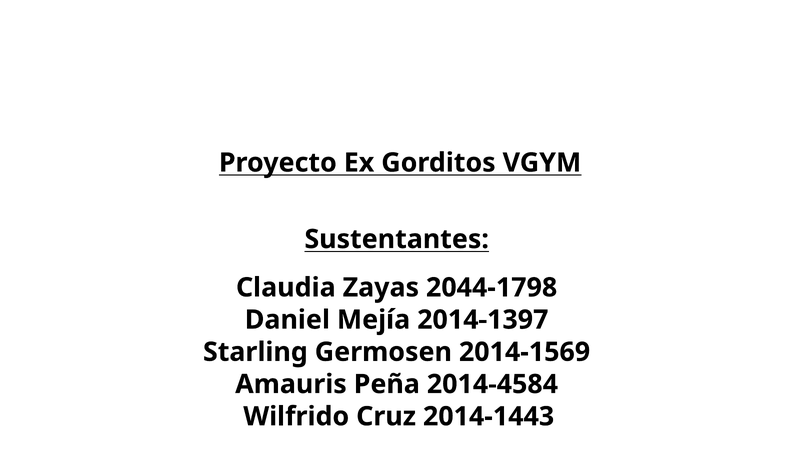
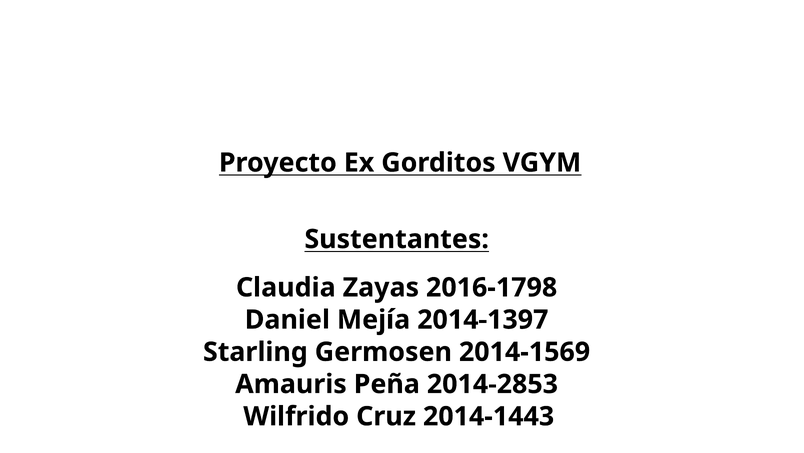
2044-1798: 2044-1798 -> 2016-1798 (492, 287)
2014-4584: 2014-4584 -> 2014-2853 (492, 384)
